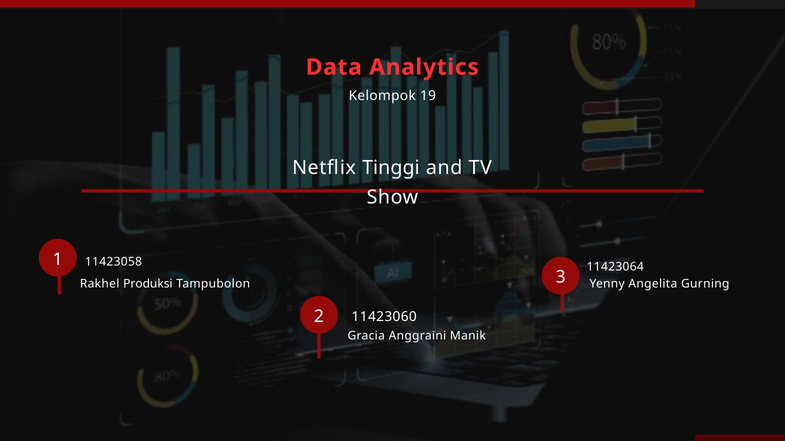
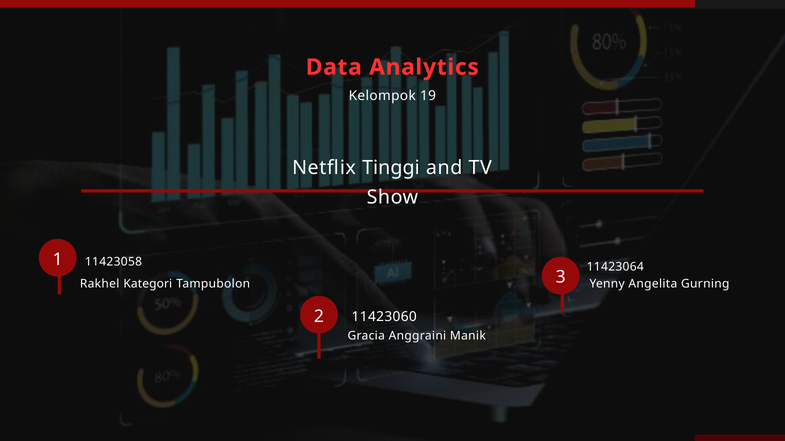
Produksi: Produksi -> Kategori (148, 284)
